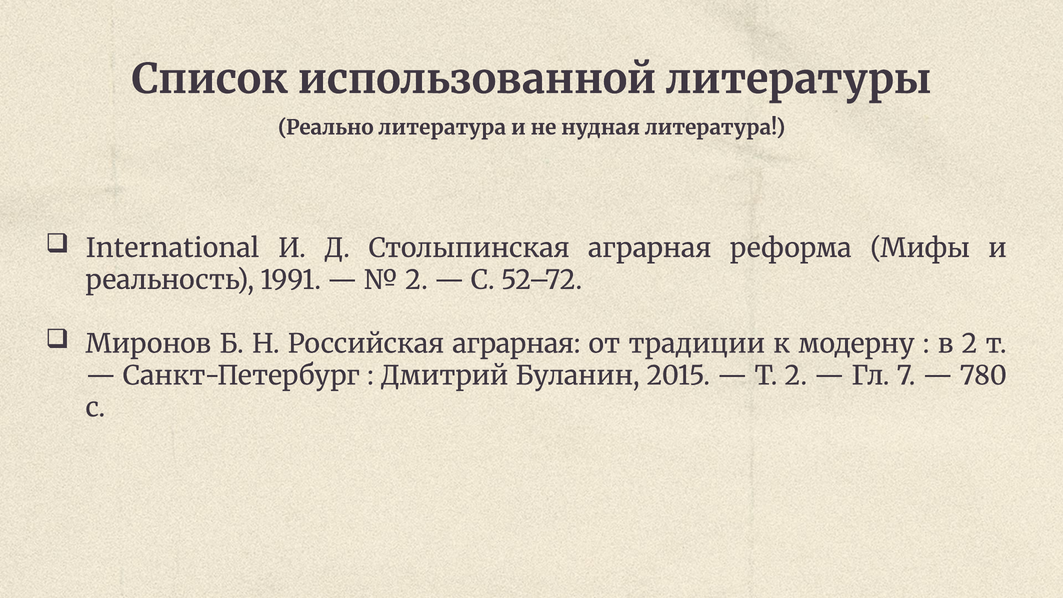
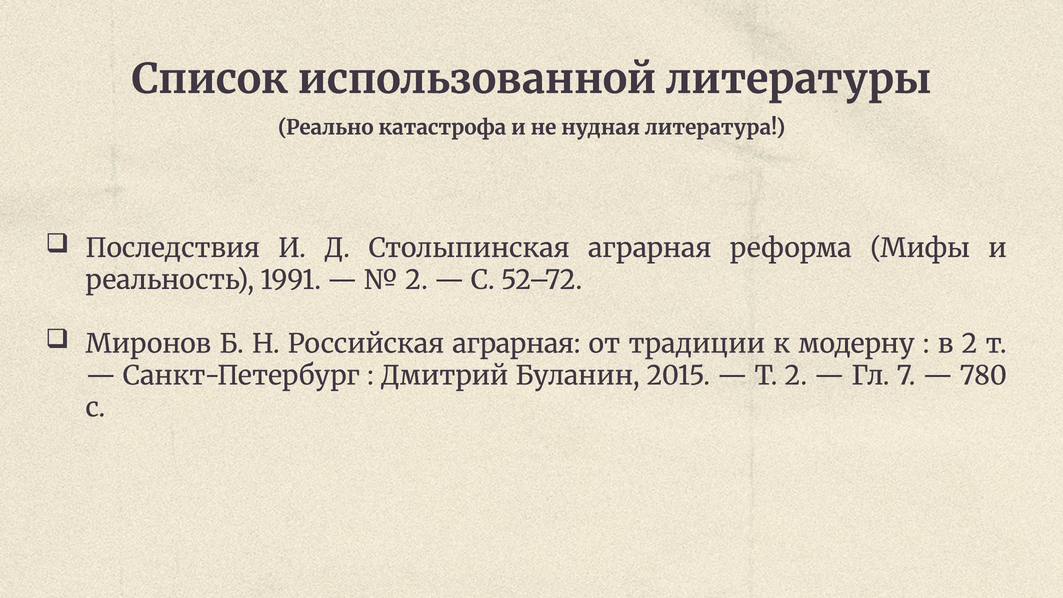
Реально литература: литература -> катастрофа (442, 128)
International: International -> Последствия (173, 248)
